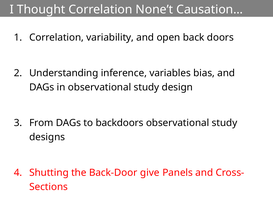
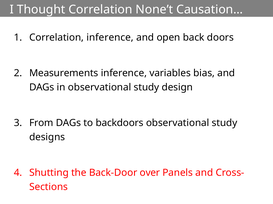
Correlation variability: variability -> inference (110, 38)
Understanding: Understanding -> Measurements (64, 73)
give: give -> over (150, 173)
